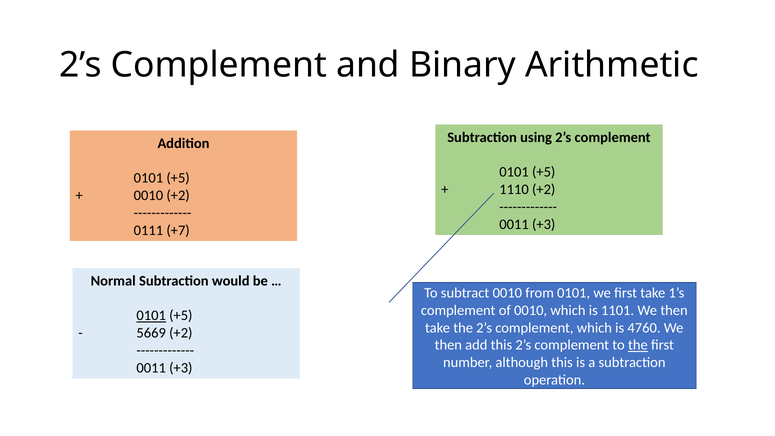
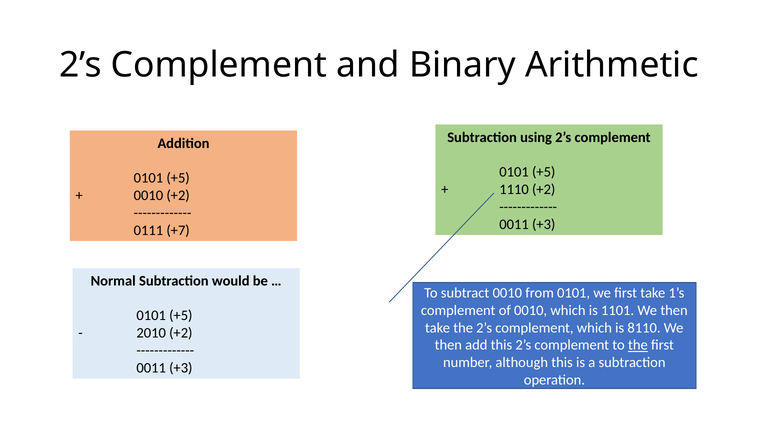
0101 underline: present -> none (151, 316)
4760: 4760 -> 8110 (644, 328)
5669: 5669 -> 2010 (151, 333)
